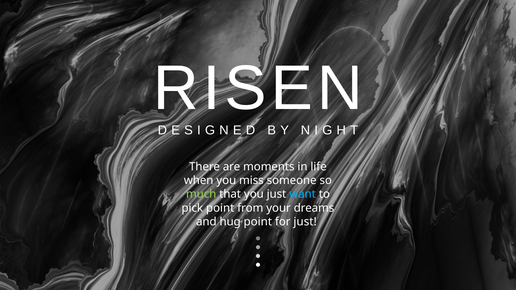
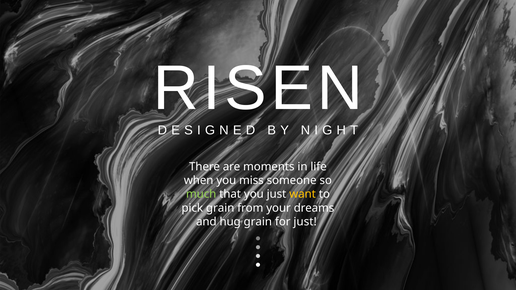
want colour: light blue -> yellow (303, 194)
pick point: point -> grain (220, 208)
hug point: point -> grain (258, 222)
